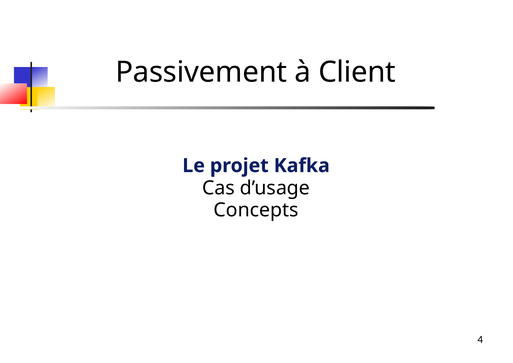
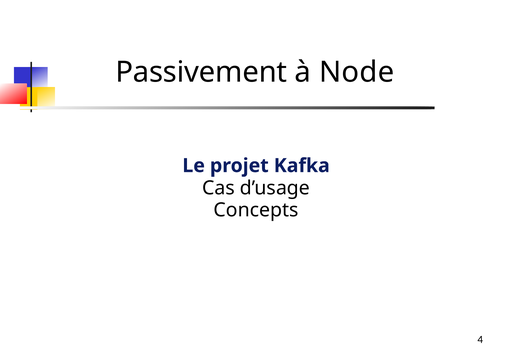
Client: Client -> Node (357, 72)
